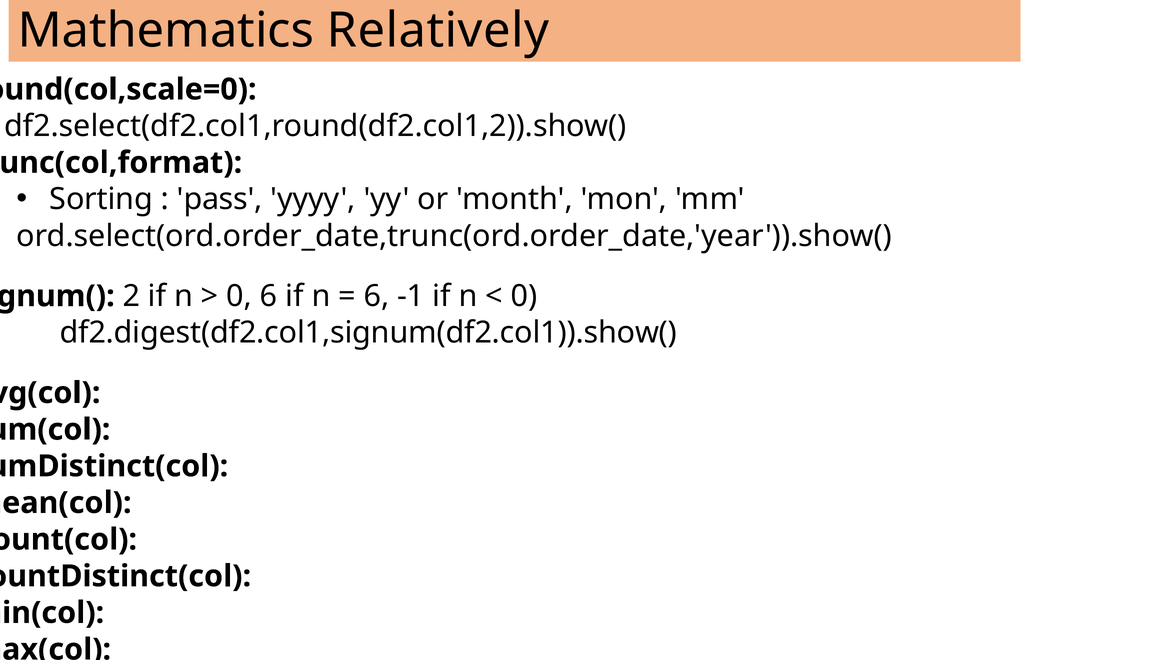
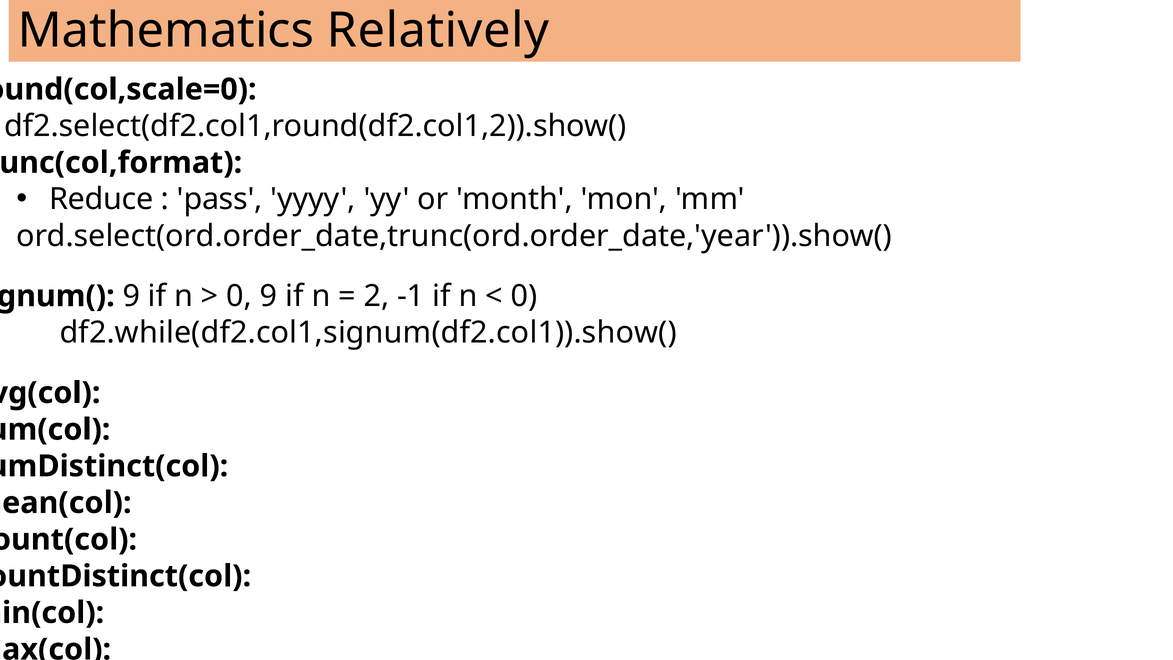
Sorting: Sorting -> Reduce (101, 199)
2: 2 -> 9 (131, 296)
0 6: 6 -> 9 (269, 296)
6: 6 -> 2 (376, 296)
df2.digest(df2.col1,signum(df2.col1)).show(: df2.digest(df2.col1,signum(df2.col1)).show( -> df2.while(df2.col1,signum(df2.col1)).show( (368, 333)
